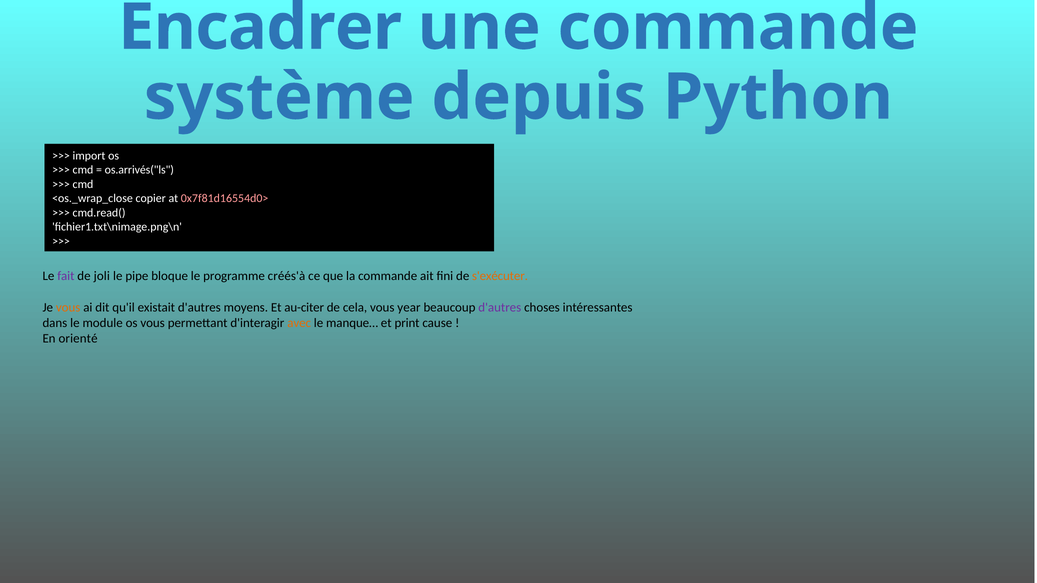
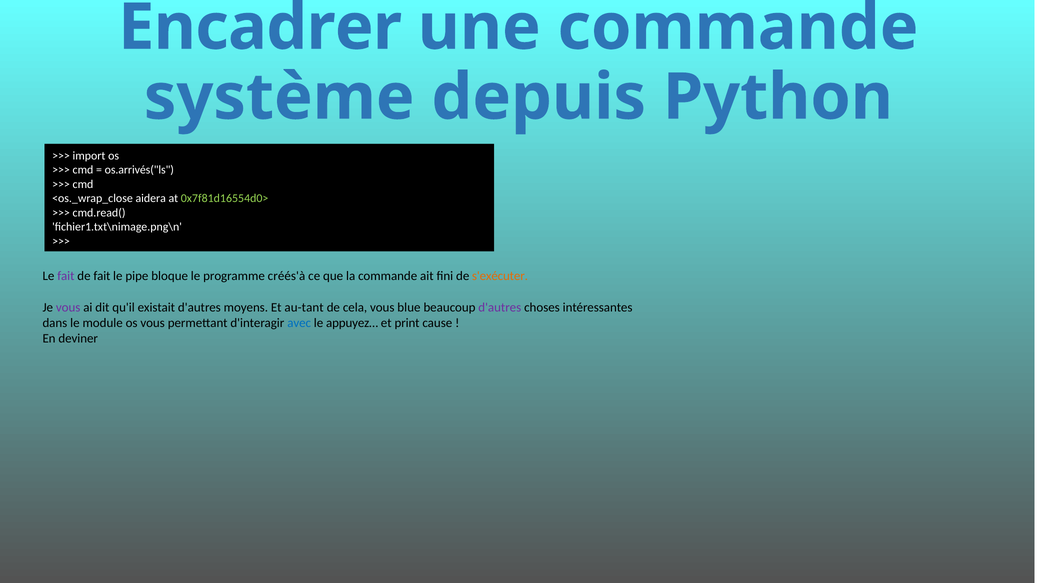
copier: copier -> aidera (151, 198)
0x7f81d16554d0> colour: pink -> light green (225, 198)
de joli: joli -> fait (102, 276)
vous colour: orange -> purple (68, 307)
au-citer: au-citer -> au-tant (304, 307)
year: year -> blue (409, 307)
avec colour: orange -> blue (299, 323)
manque…: manque… -> appuyez… (352, 323)
orienté: orienté -> deviner (78, 339)
